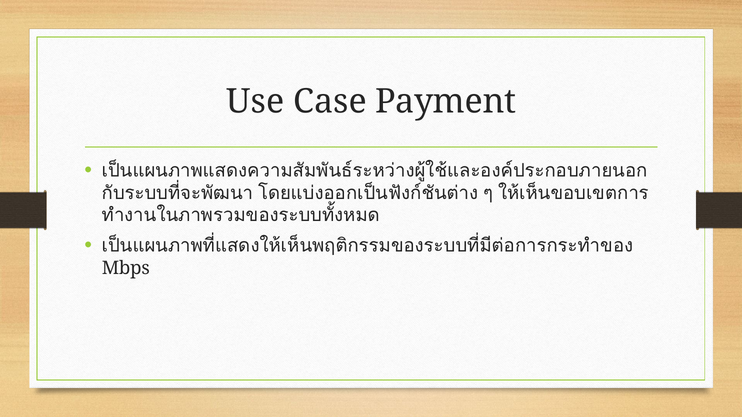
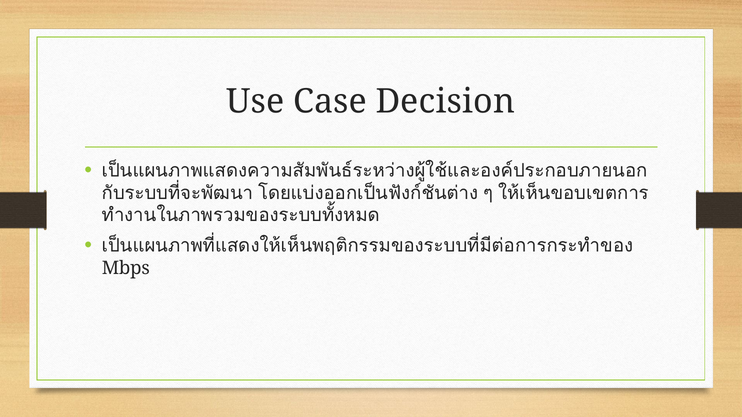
Payment: Payment -> Decision (445, 102)
